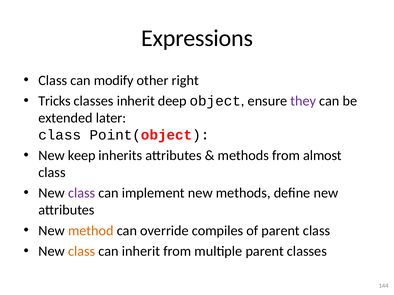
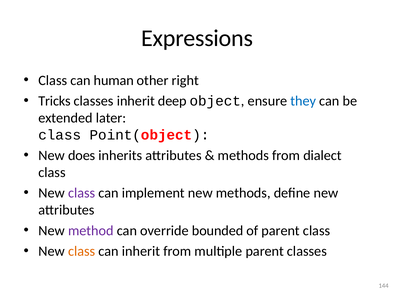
modify: modify -> human (114, 80)
they colour: purple -> blue (303, 101)
keep: keep -> does (82, 156)
almost: almost -> dialect (322, 156)
method colour: orange -> purple (91, 231)
compiles: compiles -> bounded (218, 231)
